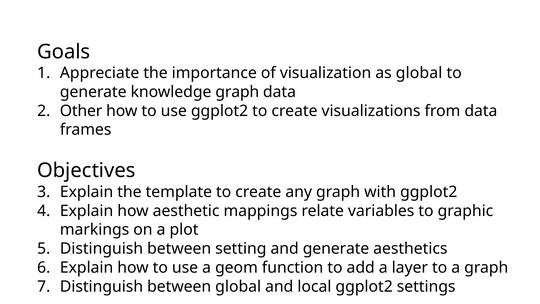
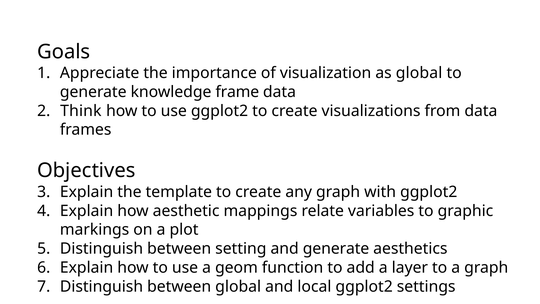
knowledge graph: graph -> frame (237, 92)
Other: Other -> Think (81, 111)
